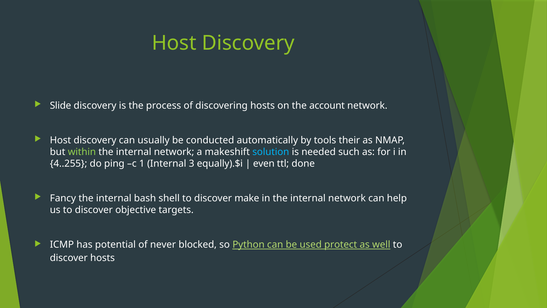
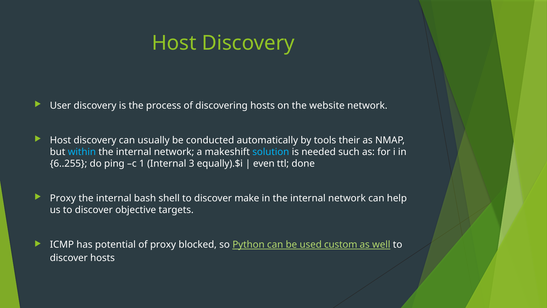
Slide: Slide -> User (60, 105)
account: account -> website (327, 105)
within colour: light green -> light blue (82, 152)
4..255: 4..255 -> 6..255 (69, 163)
Fancy: Fancy -> Proxy (63, 198)
of never: never -> proxy (163, 244)
protect: protect -> custom (341, 244)
